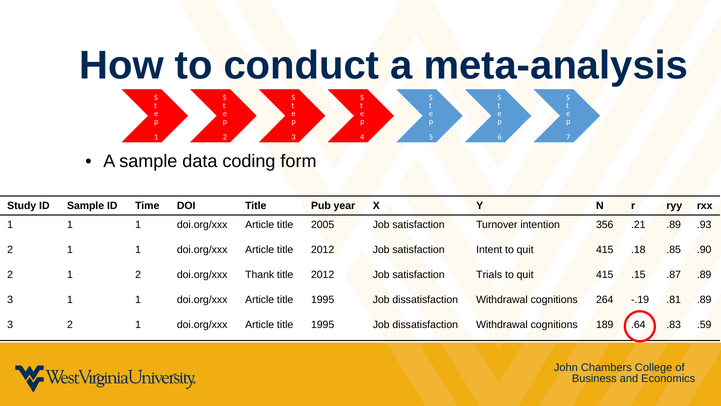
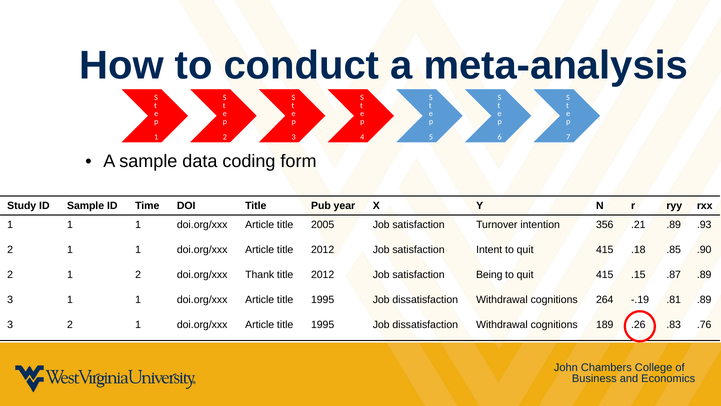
Trials: Trials -> Being (489, 274)
.64: .64 -> .26 (638, 325)
.59: .59 -> .76 (704, 325)
